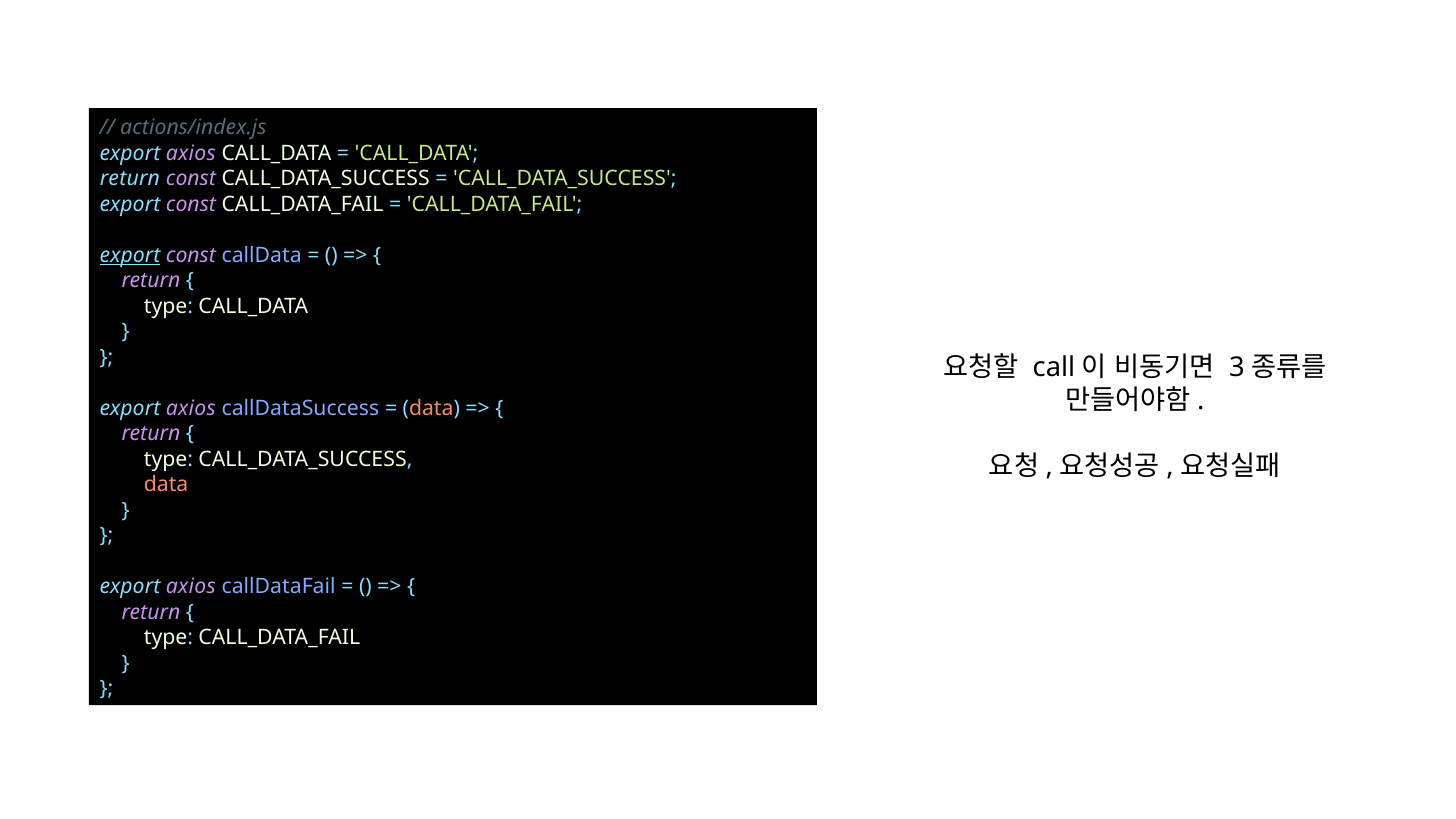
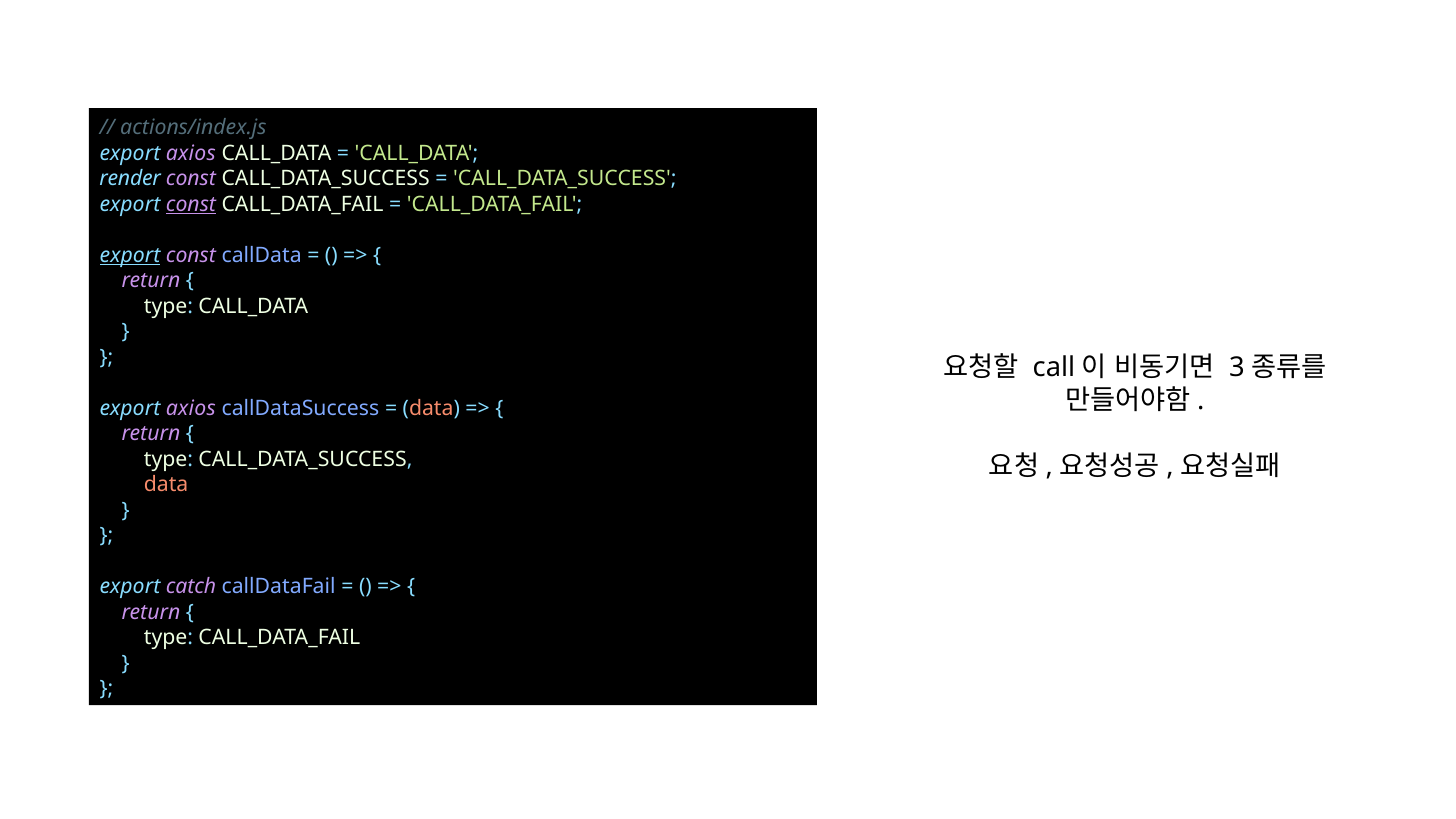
return: return -> render (130, 179)
const underline: none -> present (191, 204)
axios: axios -> catch (191, 587)
